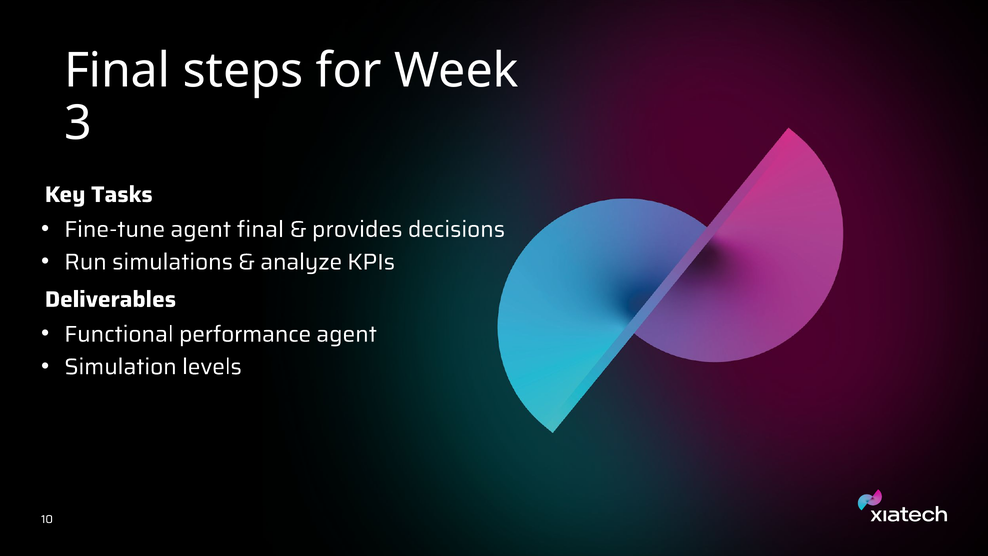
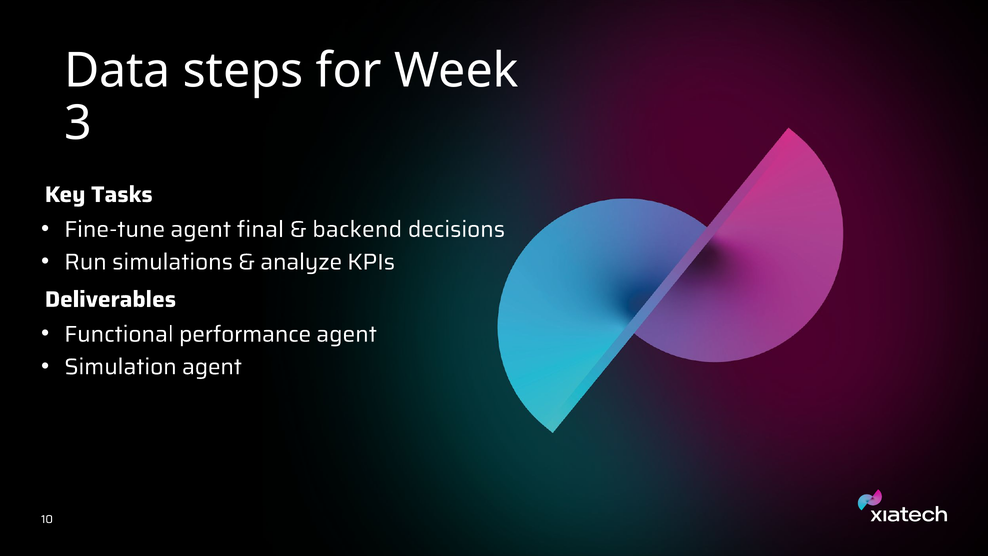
Final: Final -> Data (117, 71)
provides: provides -> backend (357, 229)
Simulation levels: levels -> agent (212, 367)
